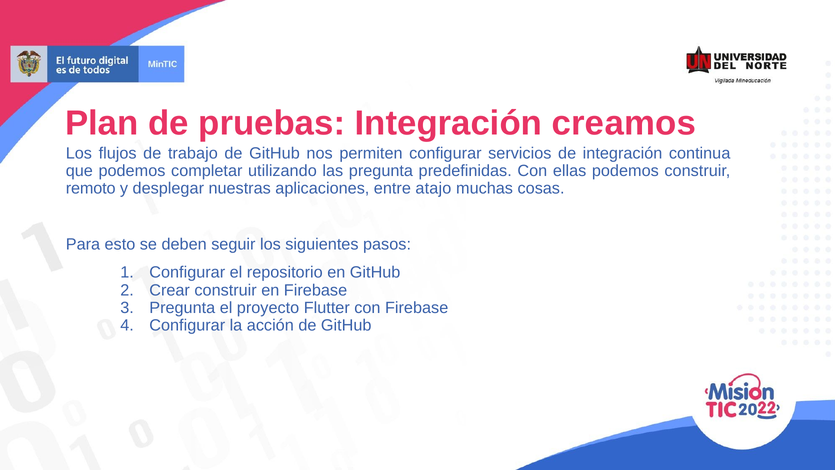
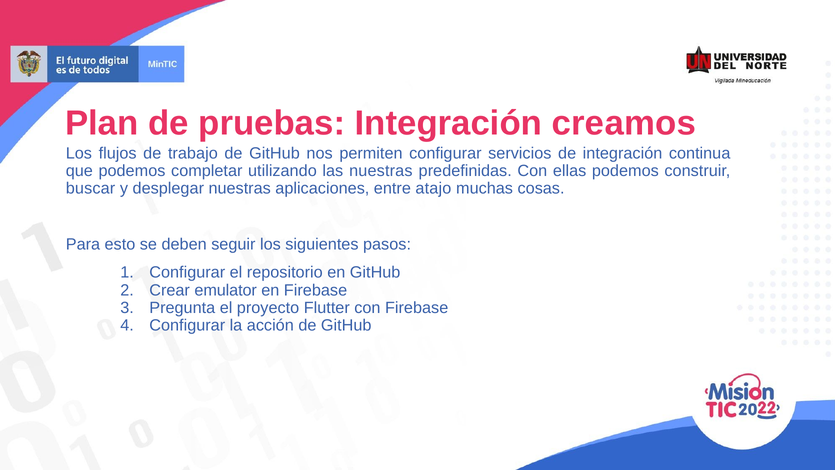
las pregunta: pregunta -> nuestras (381, 171)
remoto: remoto -> buscar (91, 188)
Crear construir: construir -> emulator (226, 290)
